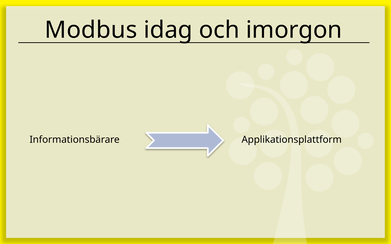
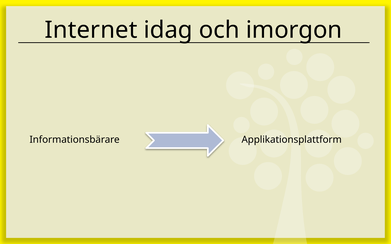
Modbus: Modbus -> Internet (91, 30)
